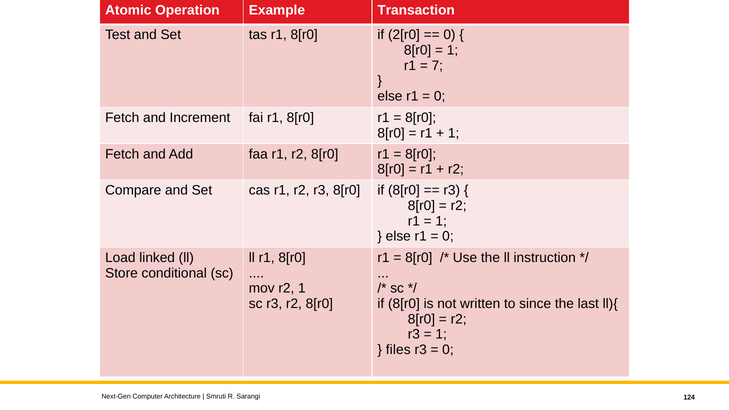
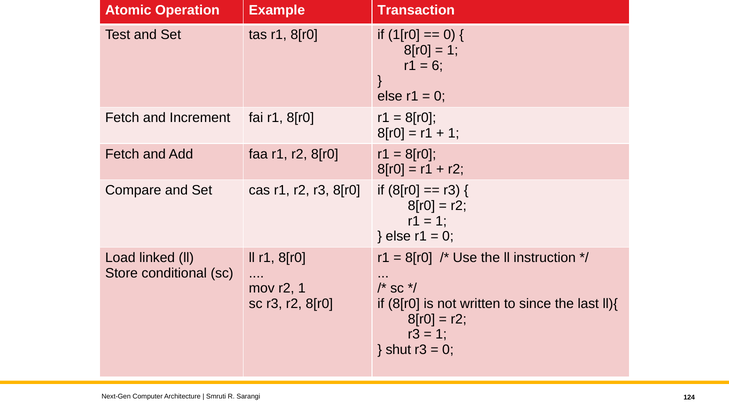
2[r0: 2[r0 -> 1[r0 (404, 35)
7: 7 -> 6 (437, 66)
files: files -> shut (398, 350)
